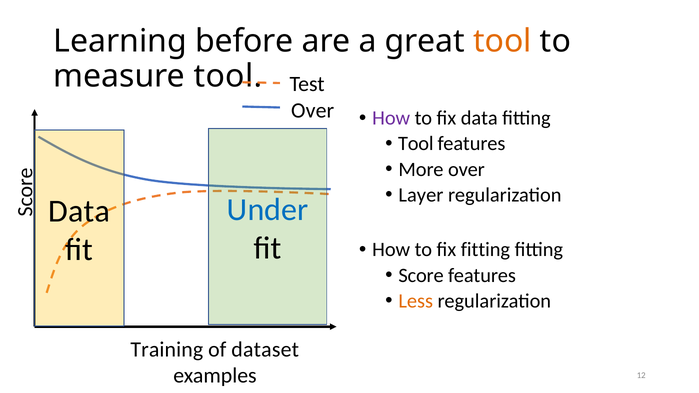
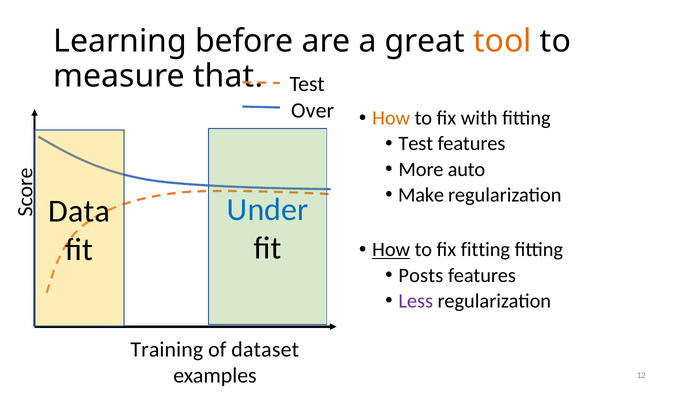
measure tool: tool -> that (228, 76)
How colour: purple -> orange (391, 118)
fix data: data -> with (479, 118)
Tool: Tool -> Test (416, 144)
More over: over -> auto (466, 169)
Layer: Layer -> Make (421, 195)
How underline: none -> present (391, 250)
Score: Score -> Posts (421, 275)
Less colour: orange -> purple (416, 301)
